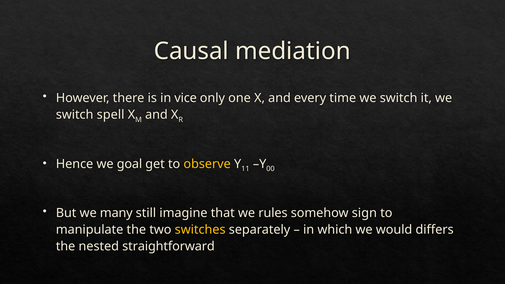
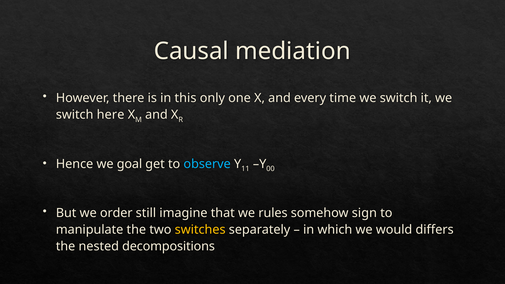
vice: vice -> this (185, 98)
spell: spell -> here (111, 115)
observe colour: yellow -> light blue (207, 164)
many: many -> order (116, 213)
straightforward: straightforward -> decompositions (169, 246)
